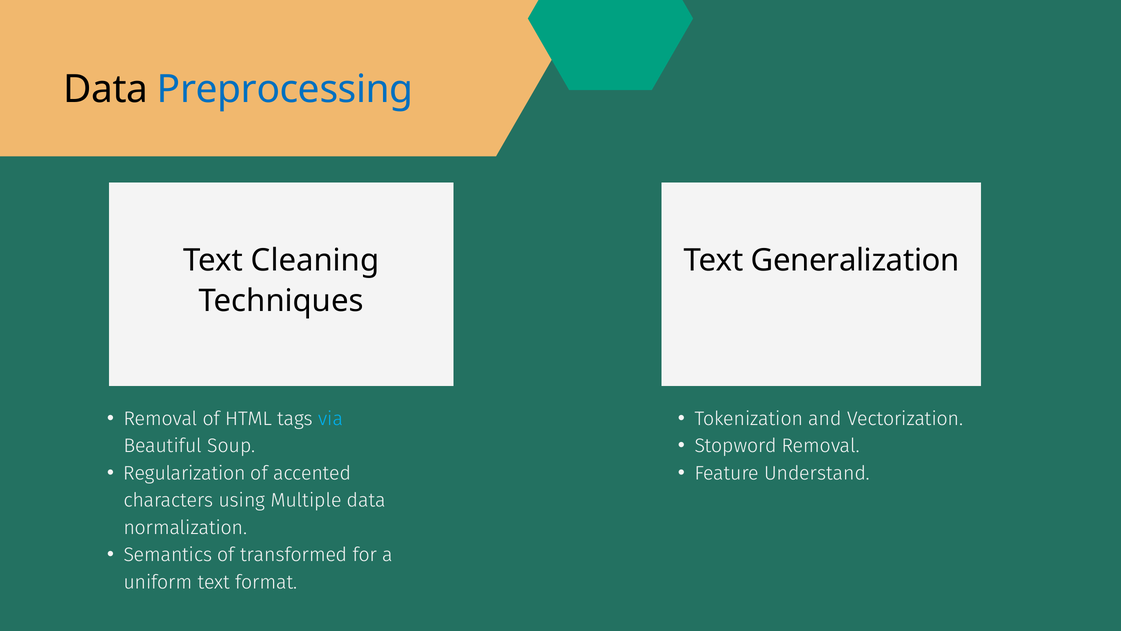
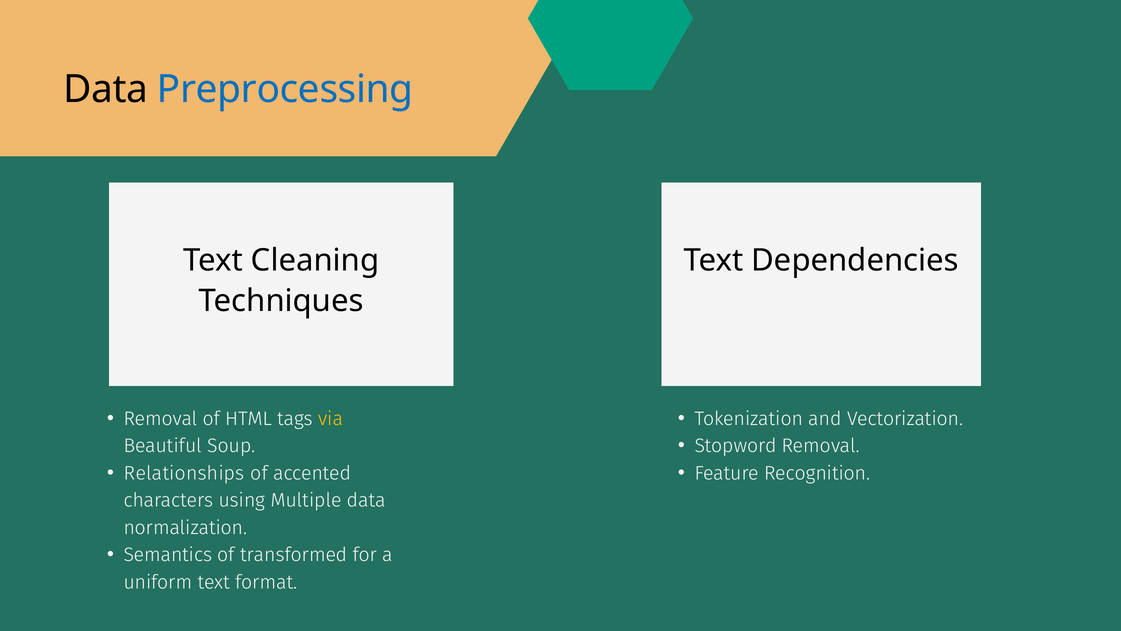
Generalization: Generalization -> Dependencies (855, 260)
via colour: light blue -> yellow (331, 418)
Regularization: Regularization -> Relationships (184, 473)
Understand: Understand -> Recognition (817, 473)
